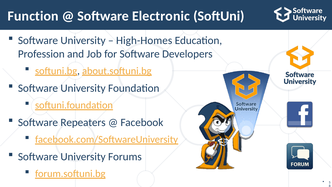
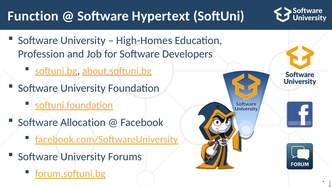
Electronic: Electronic -> Hypertext (161, 16)
Repeaters: Repeaters -> Allocation (83, 122)
